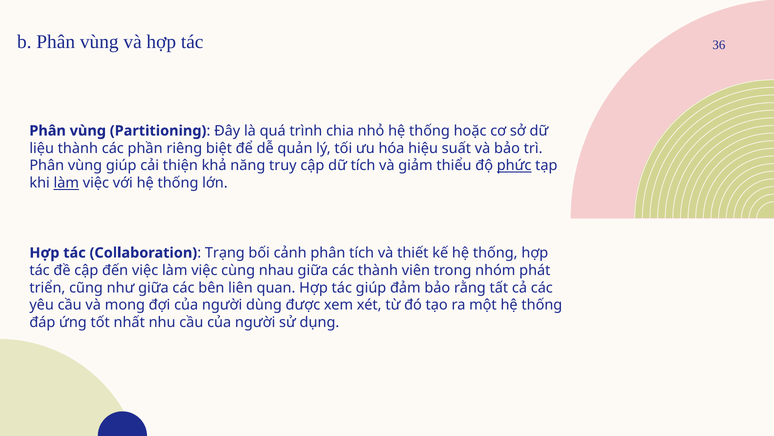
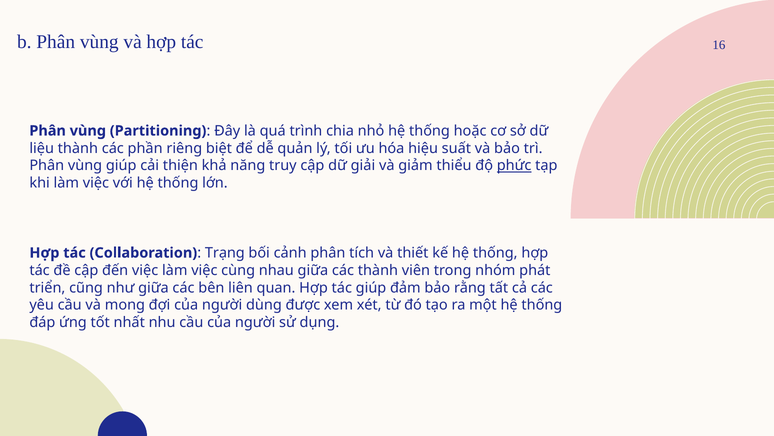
36: 36 -> 16 (719, 45)
dữ tích: tích -> giải (363, 165)
làm underline: present -> none (66, 183)
